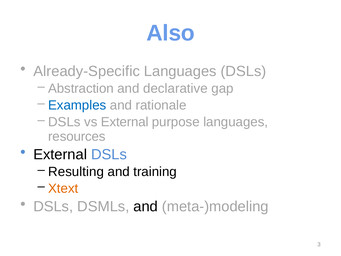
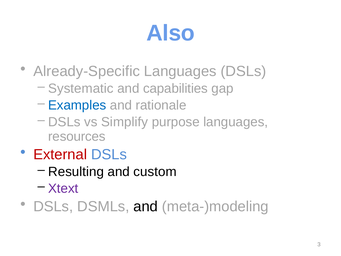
Abstraction: Abstraction -> Systematic (81, 89)
declarative: declarative -> capabilities (175, 89)
vs External: External -> Simplify (125, 122)
External colour: black -> red (60, 154)
training: training -> custom (155, 172)
Xtext colour: orange -> purple (63, 188)
